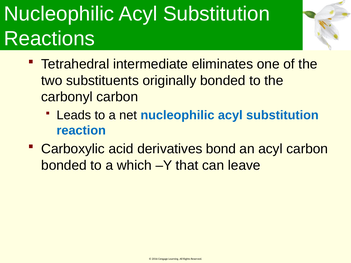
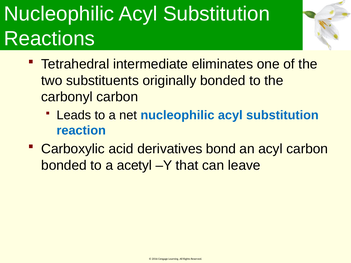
which: which -> acetyl (134, 165)
